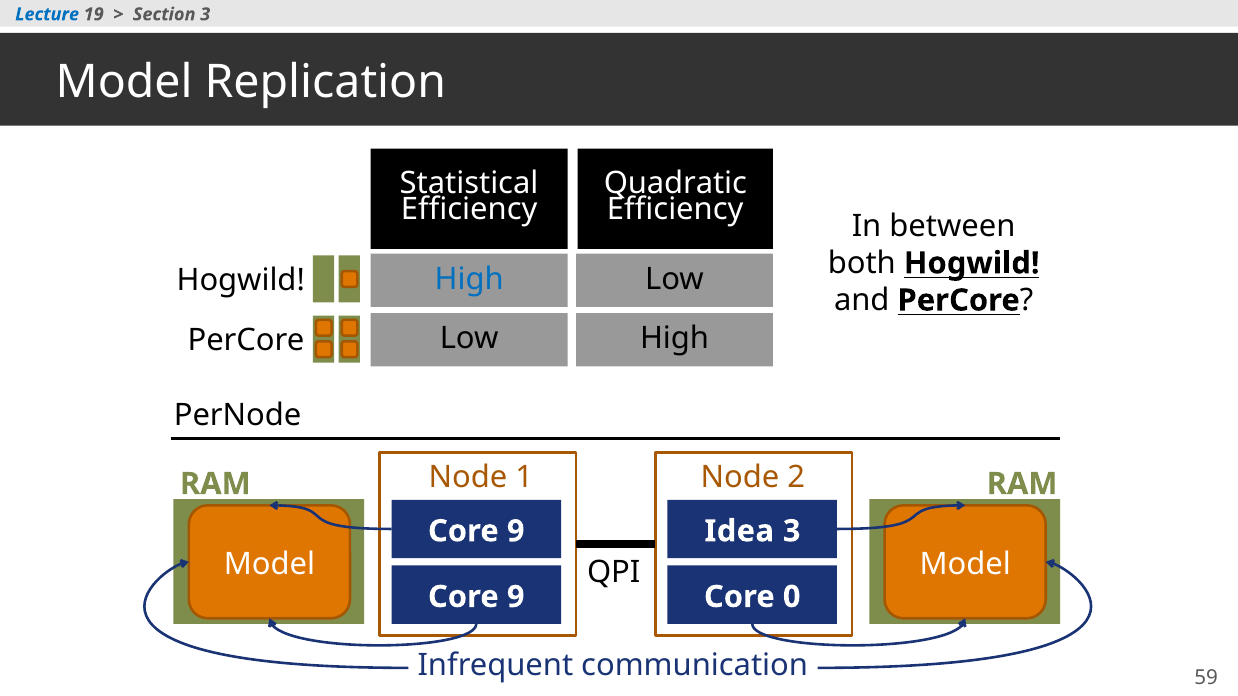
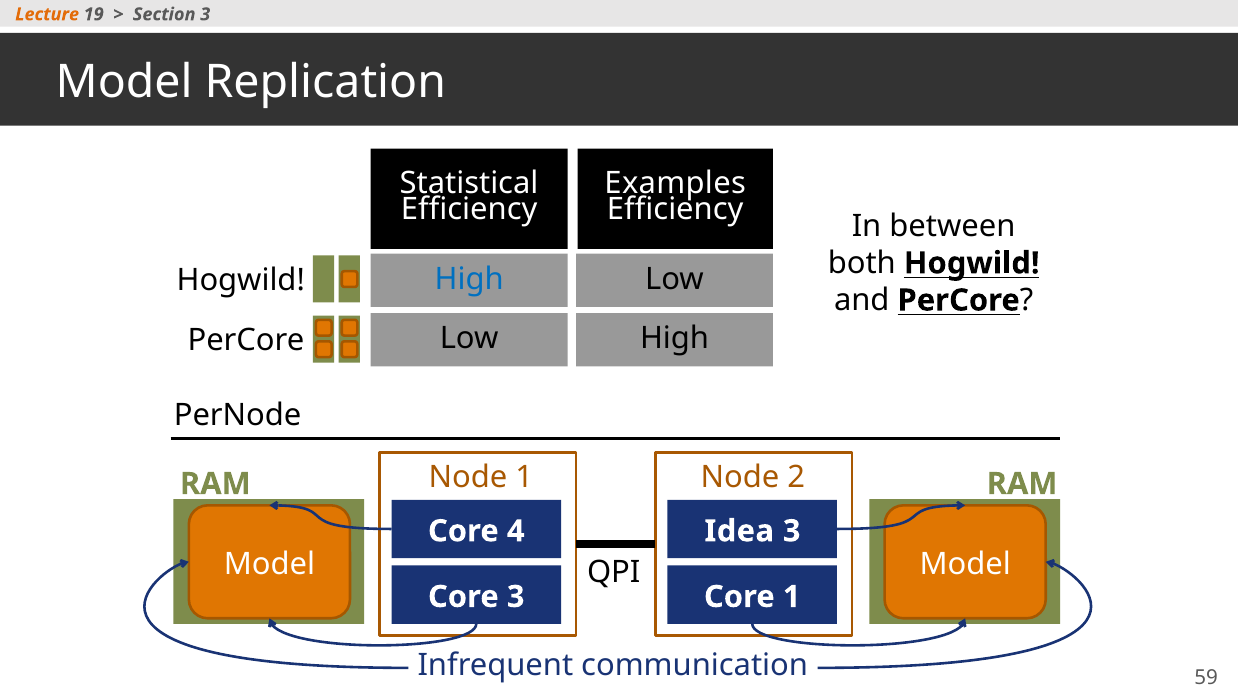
Lecture colour: blue -> orange (47, 14)
Quadratic: Quadratic -> Examples (675, 183)
9: 9 -> 4 (516, 531)
9: 9 -> 3 (516, 597)
Core 0: 0 -> 1 (792, 597)
